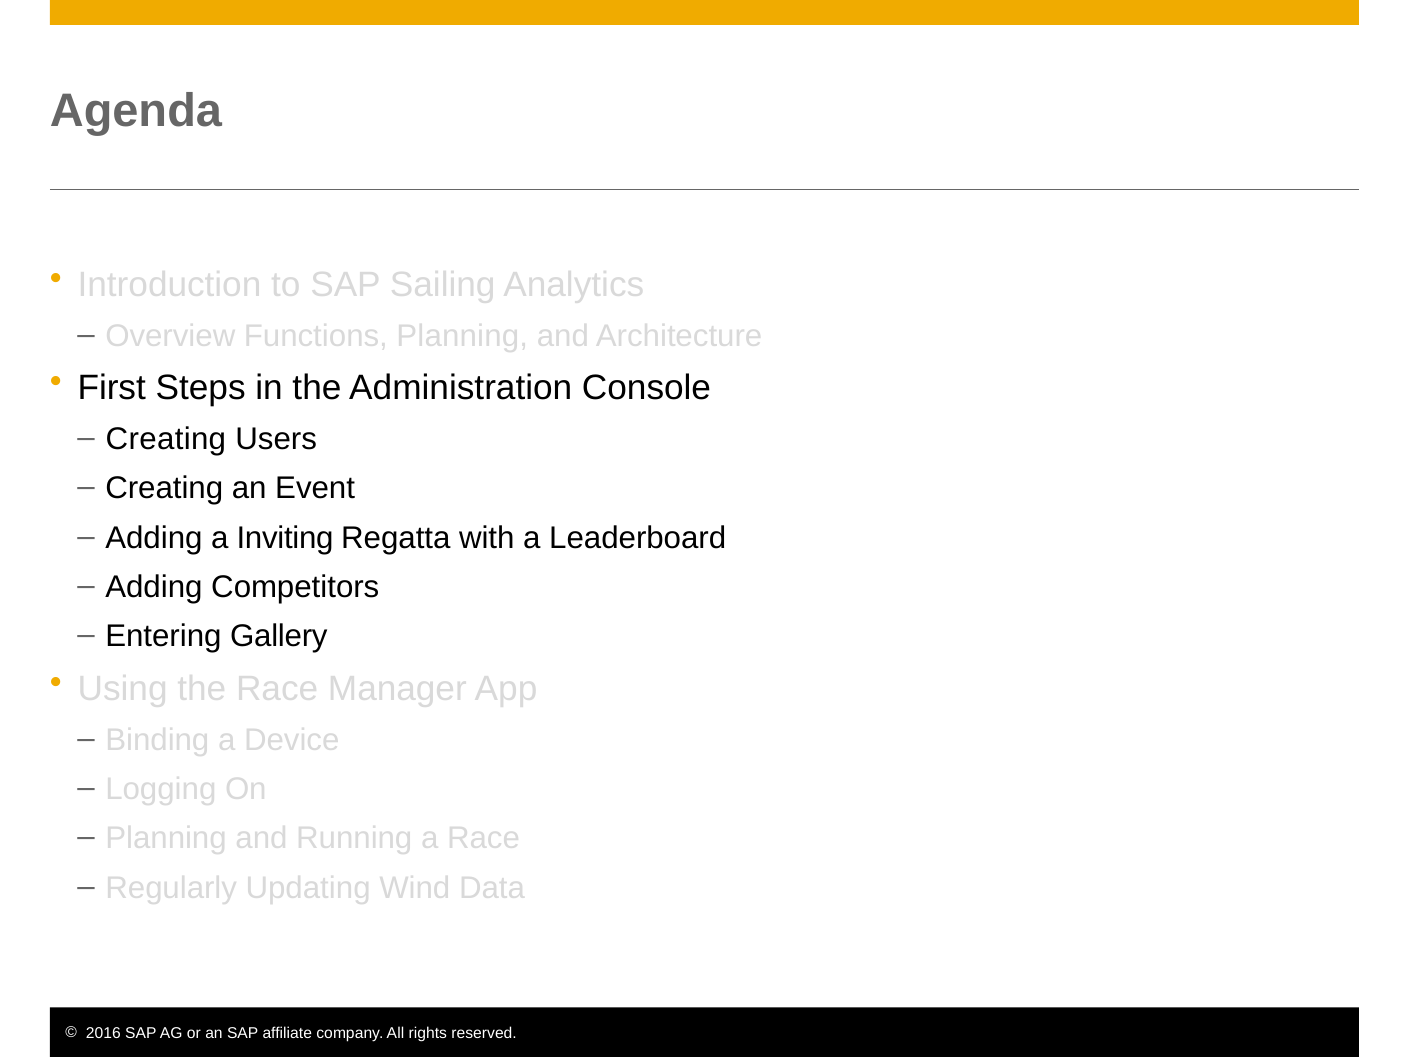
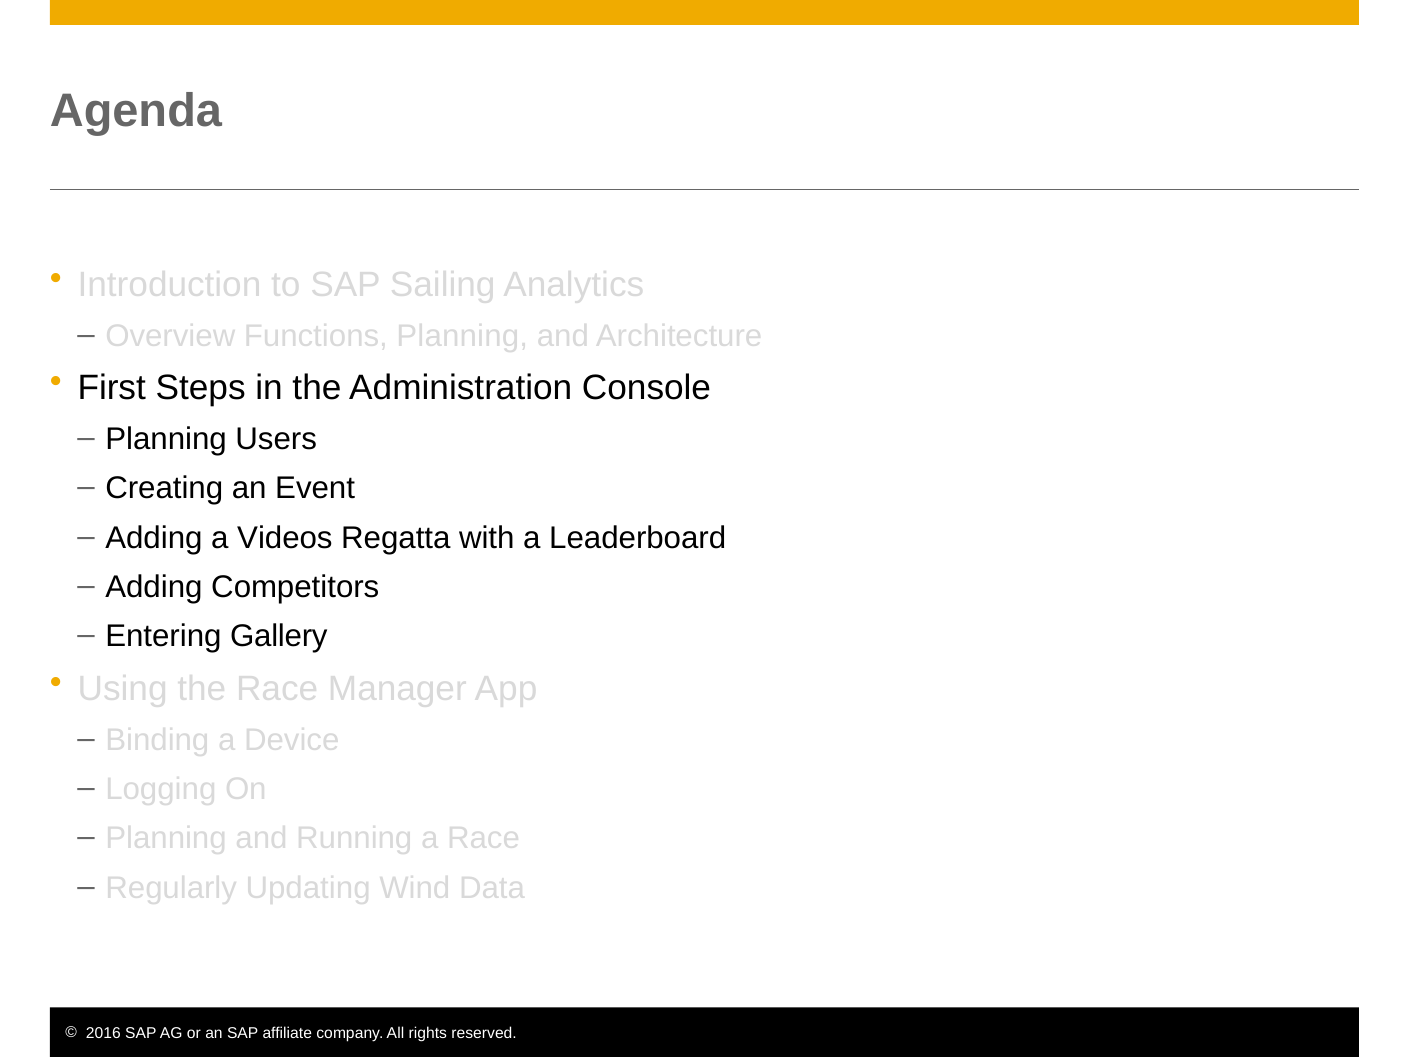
Creating: Creating -> Planning (166, 439)
Inviting: Inviting -> Videos (285, 538)
